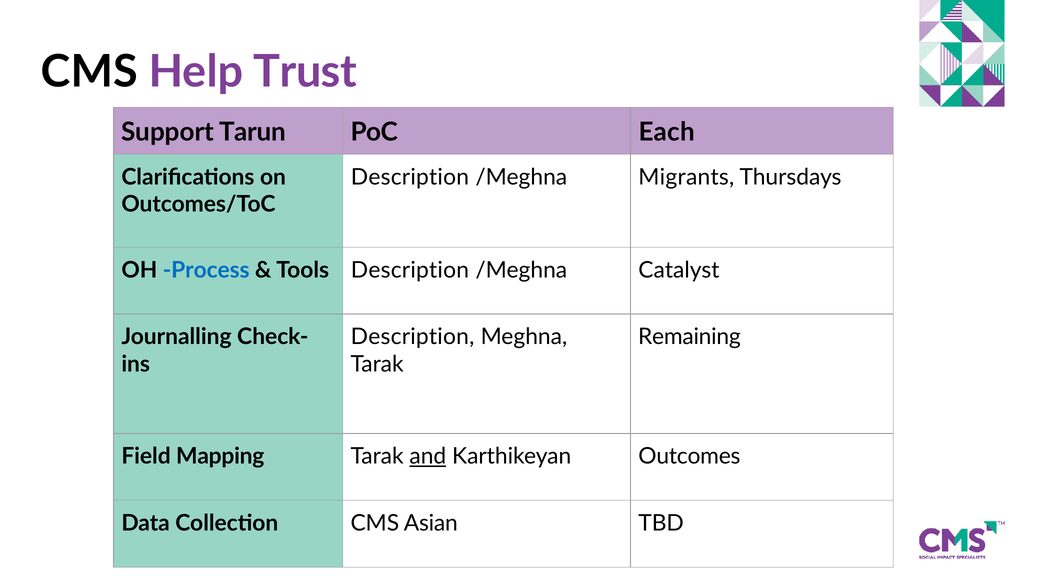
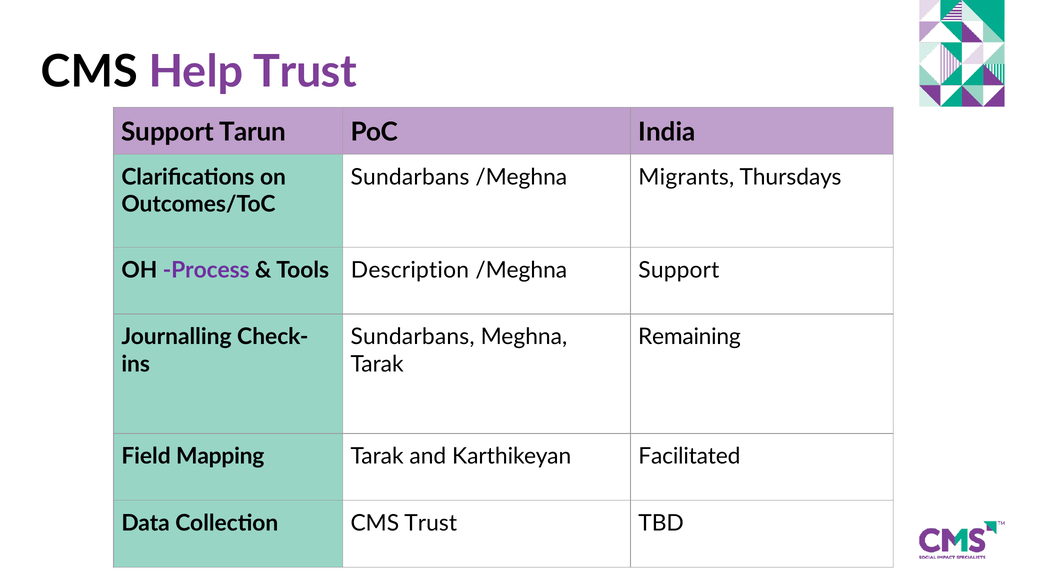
Each: Each -> India (667, 132)
Description: Description -> Sundarbans (410, 177)
Process colour: blue -> purple (206, 270)
/Meghna Catalyst: Catalyst -> Support (679, 270)
Description: Description -> Sundarbans (413, 337)
and underline: present -> none (428, 456)
Outcomes: Outcomes -> Facilitated (689, 456)
CMS Asian: Asian -> Trust (431, 523)
